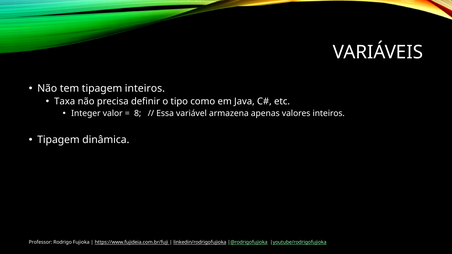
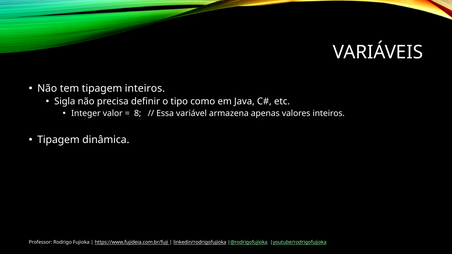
Taxa: Taxa -> Sigla (65, 102)
